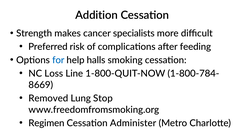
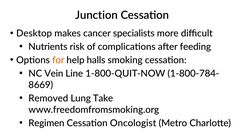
Addition: Addition -> Junction (97, 15)
Strength: Strength -> Desktop (34, 33)
Preferred: Preferred -> Nutrients (48, 47)
for colour: blue -> orange (58, 60)
Loss: Loss -> Vein (54, 73)
Stop: Stop -> Take (103, 98)
Administer: Administer -> Oncologist (133, 123)
